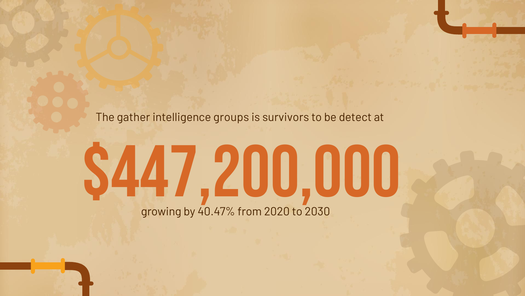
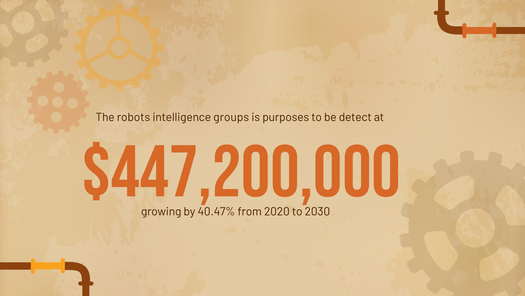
gather: gather -> robots (134, 117)
survivors: survivors -> purposes (286, 117)
